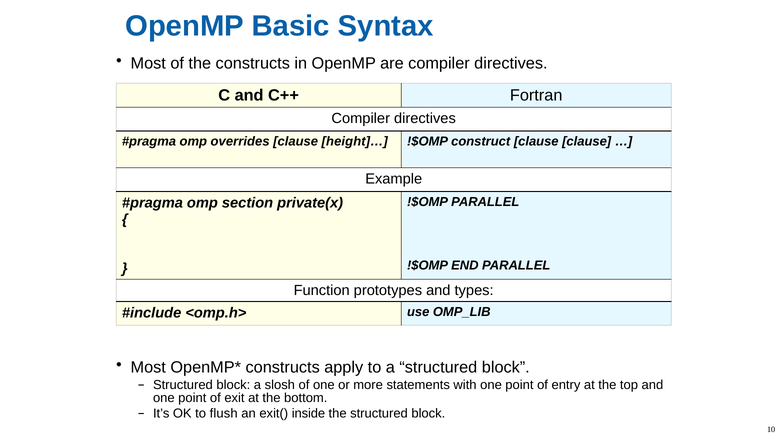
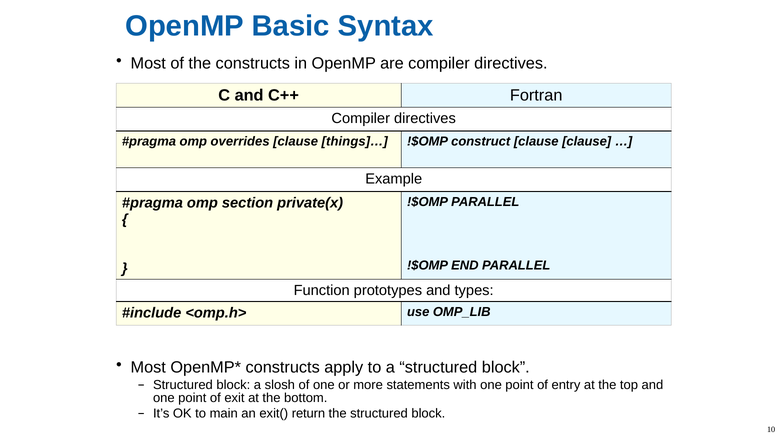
height]…: height]… -> things]… (355, 141)
flush: flush -> main (224, 414)
inside: inside -> return (308, 414)
